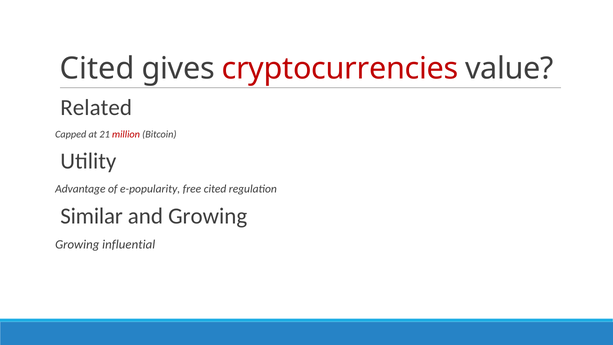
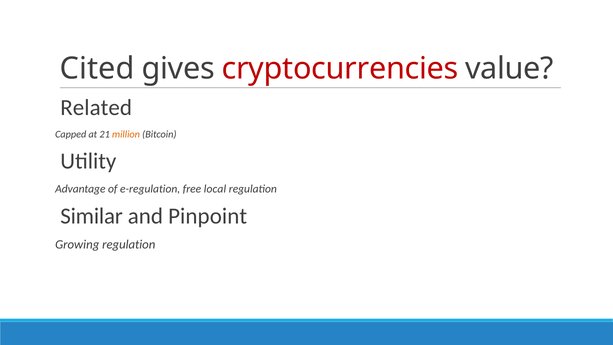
million colour: red -> orange (126, 134)
e-popularity: e-popularity -> e-regulation (150, 189)
free cited: cited -> local (215, 189)
and Growing: Growing -> Pinpoint (208, 216)
Growing influential: influential -> regulation (129, 245)
